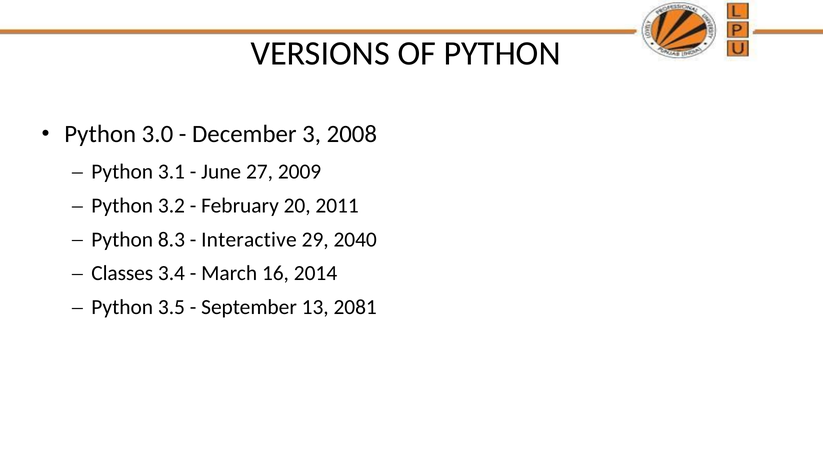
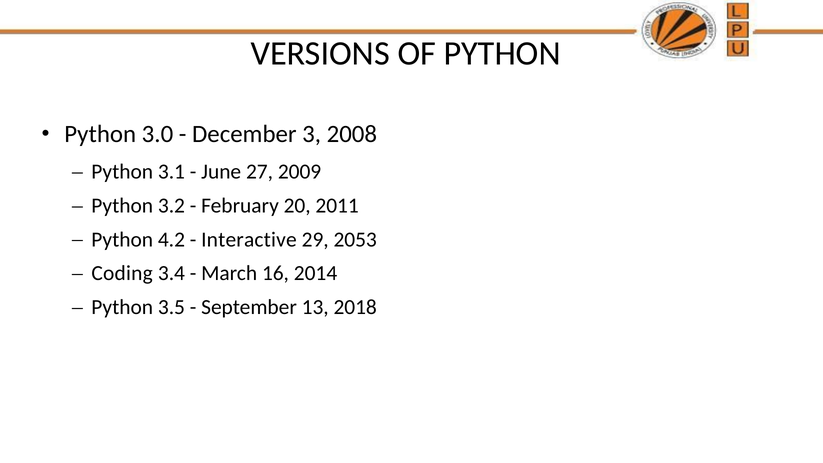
8.3: 8.3 -> 4.2 (171, 239)
2040: 2040 -> 2053 (355, 239)
Classes: Classes -> Coding (122, 273)
2081: 2081 -> 2018 (355, 307)
